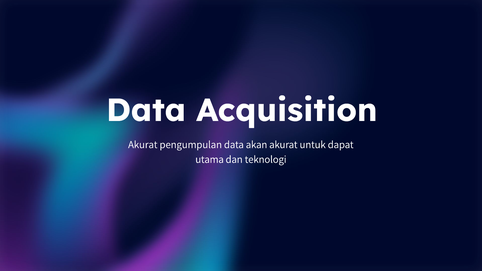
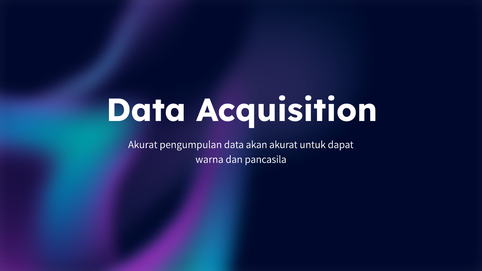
utama: utama -> warna (209, 159)
teknologi: teknologi -> pancasila (266, 159)
